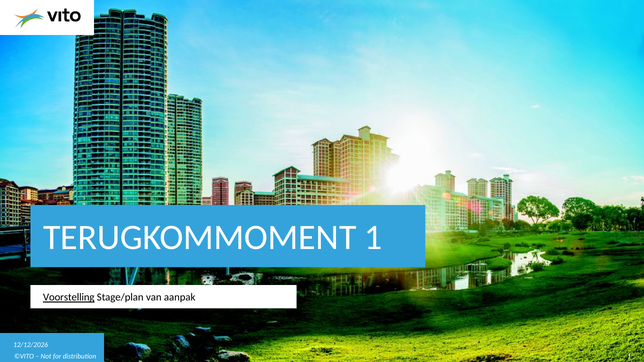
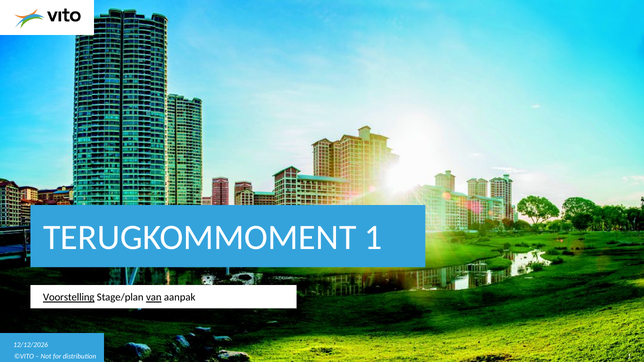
van underline: none -> present (154, 298)
